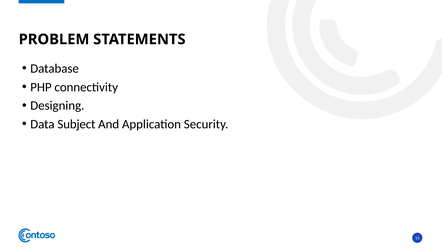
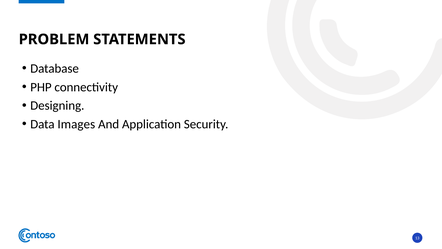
Subject: Subject -> Images (76, 124)
